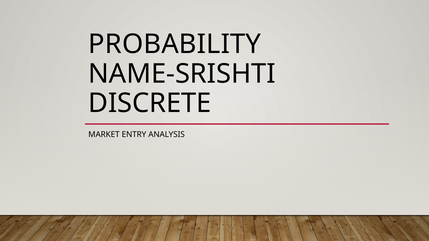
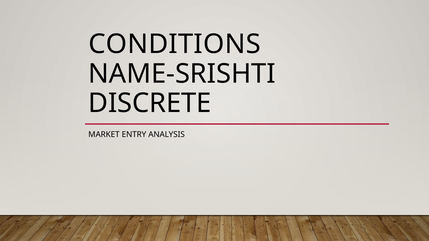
PROBABILITY: PROBABILITY -> CONDITIONS (175, 44)
